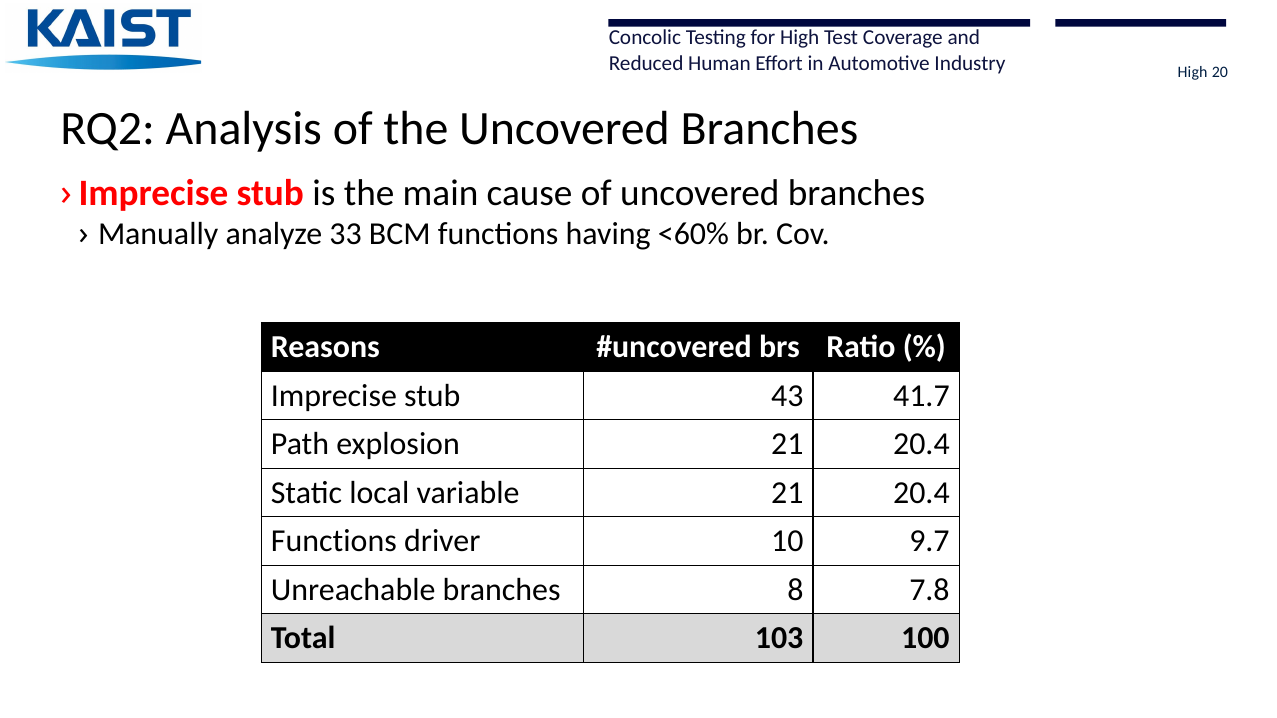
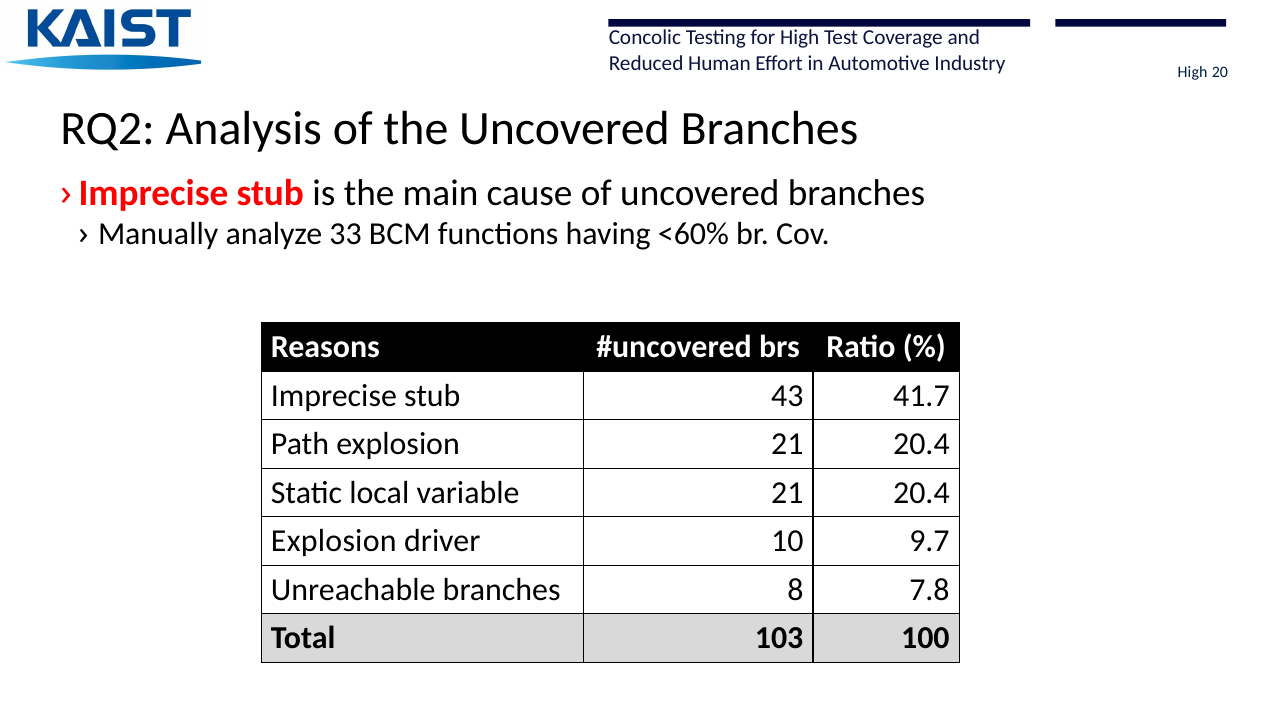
Functions: Functions -> Explosion (334, 542)
